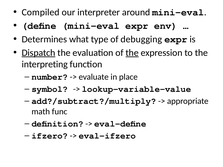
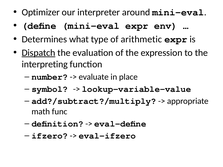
Compiled: Compiled -> Optimizer (41, 12)
debugging: debugging -> arithmetic (141, 39)
the underline: present -> none (132, 53)
